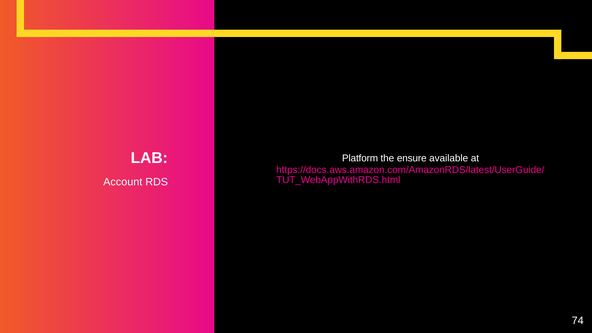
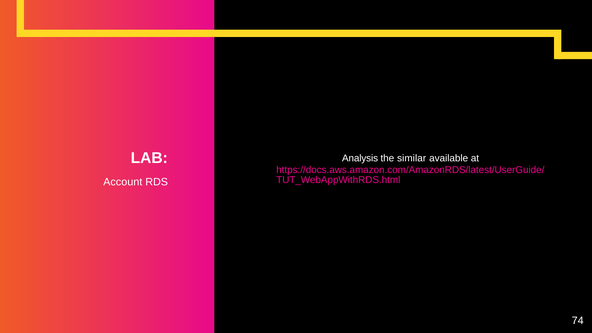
Platform: Platform -> Analysis (360, 158)
ensure: ensure -> similar (412, 158)
